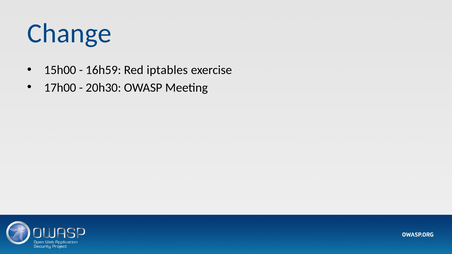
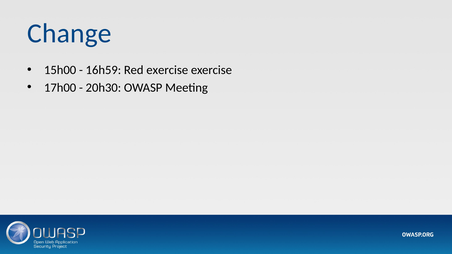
Red iptables: iptables -> exercise (167, 70)
